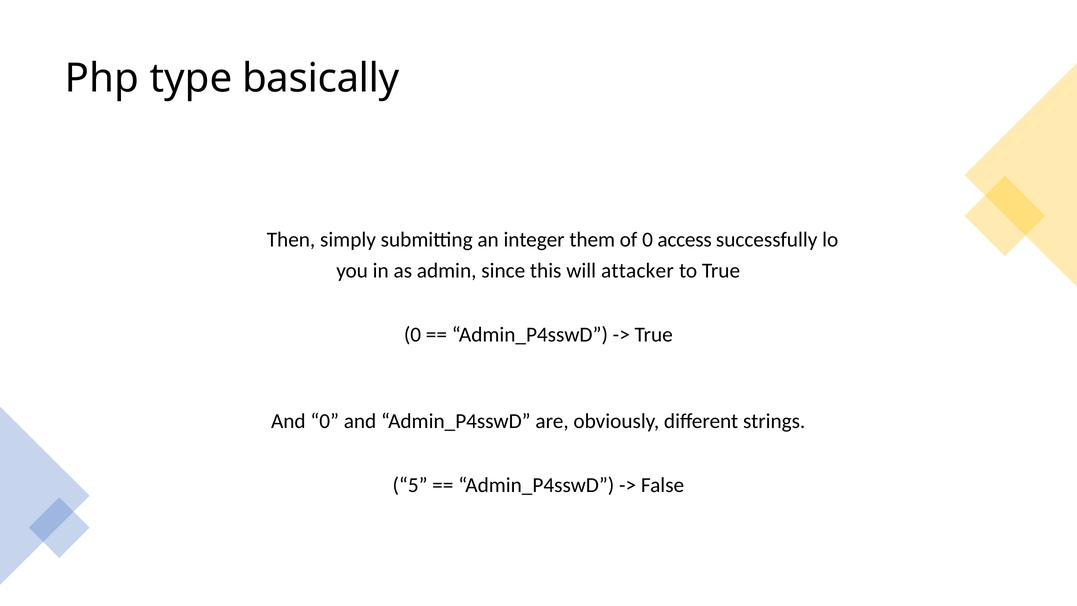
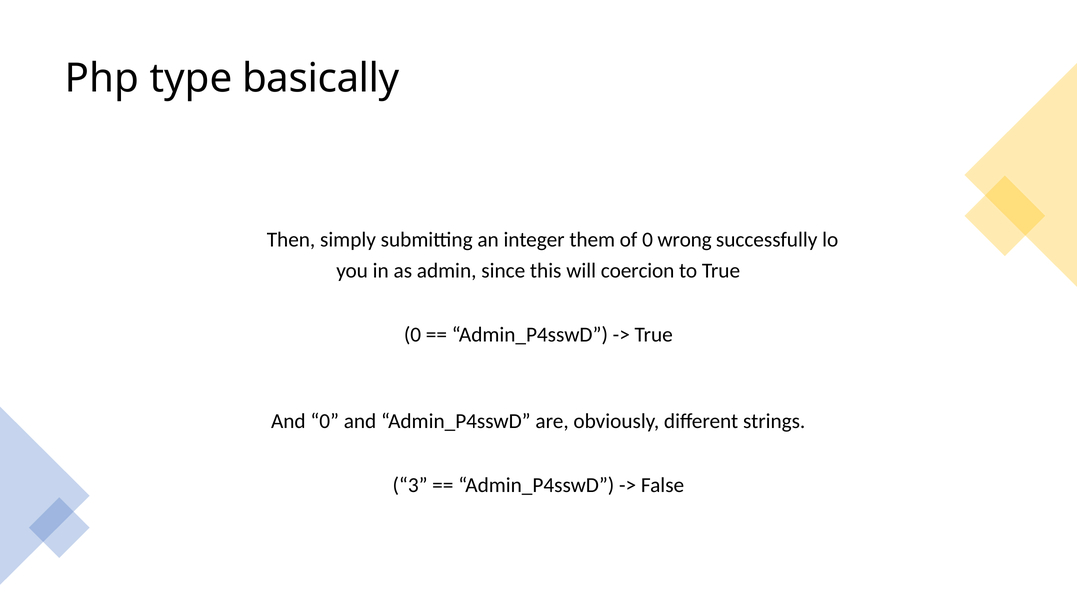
access: access -> wrong (685, 240)
attacker: attacker -> coercion (638, 271)
5: 5 -> 3 (410, 485)
